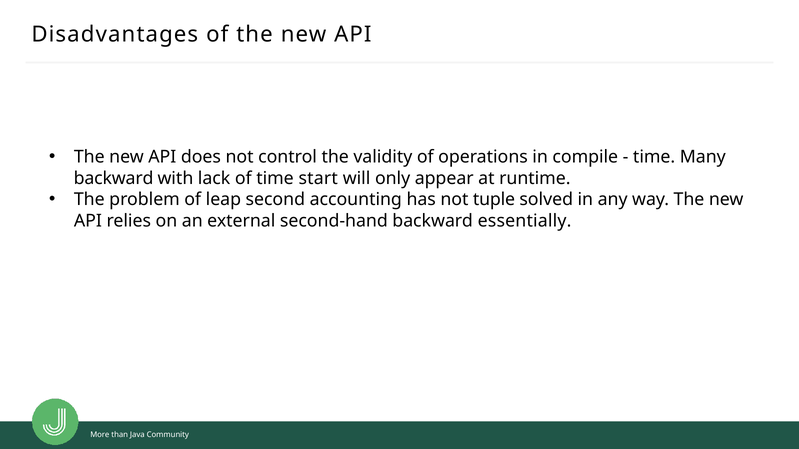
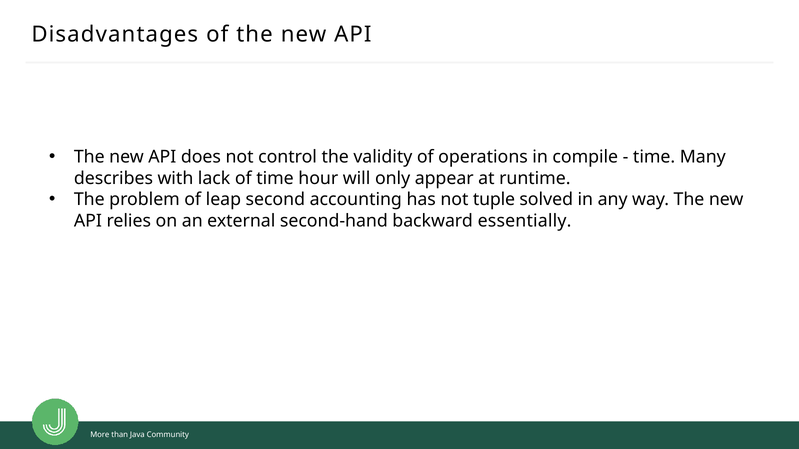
backward: backward -> describes (114, 178)
start: start -> hour (318, 178)
